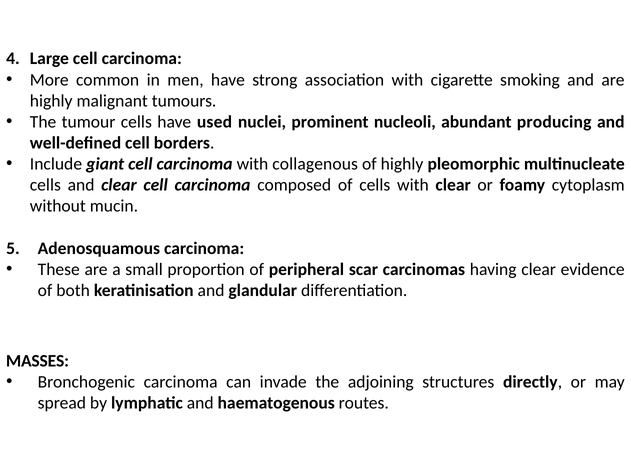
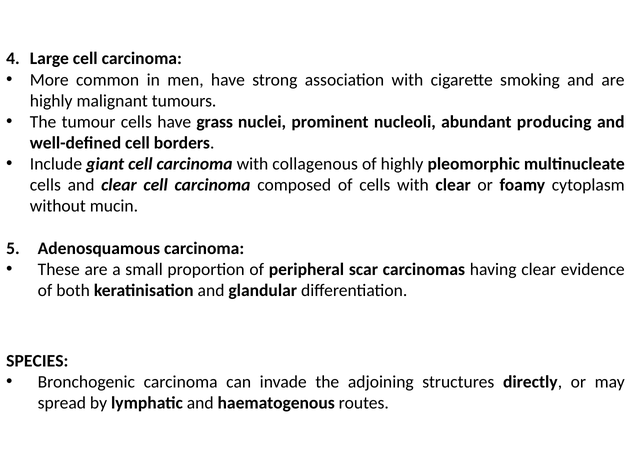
used: used -> grass (215, 122)
MASSES: MASSES -> SPECIES (37, 360)
